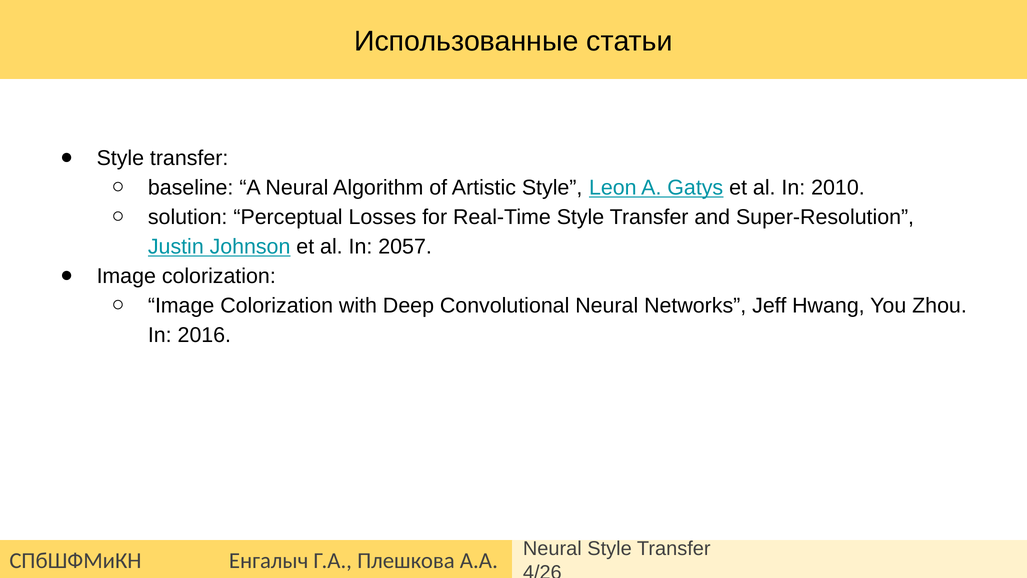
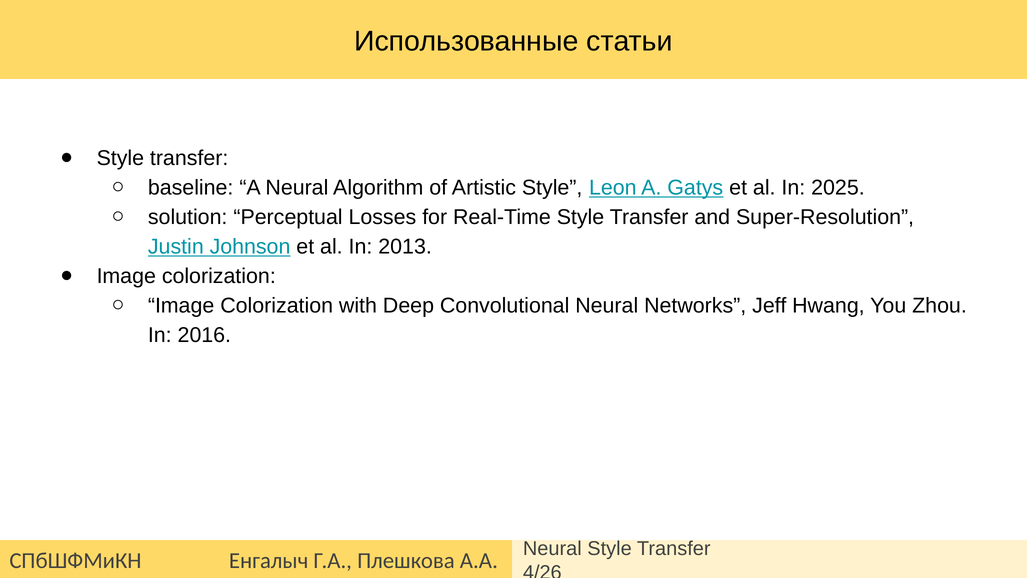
2010: 2010 -> 2025 (838, 187)
2057: 2057 -> 2013 (405, 246)
